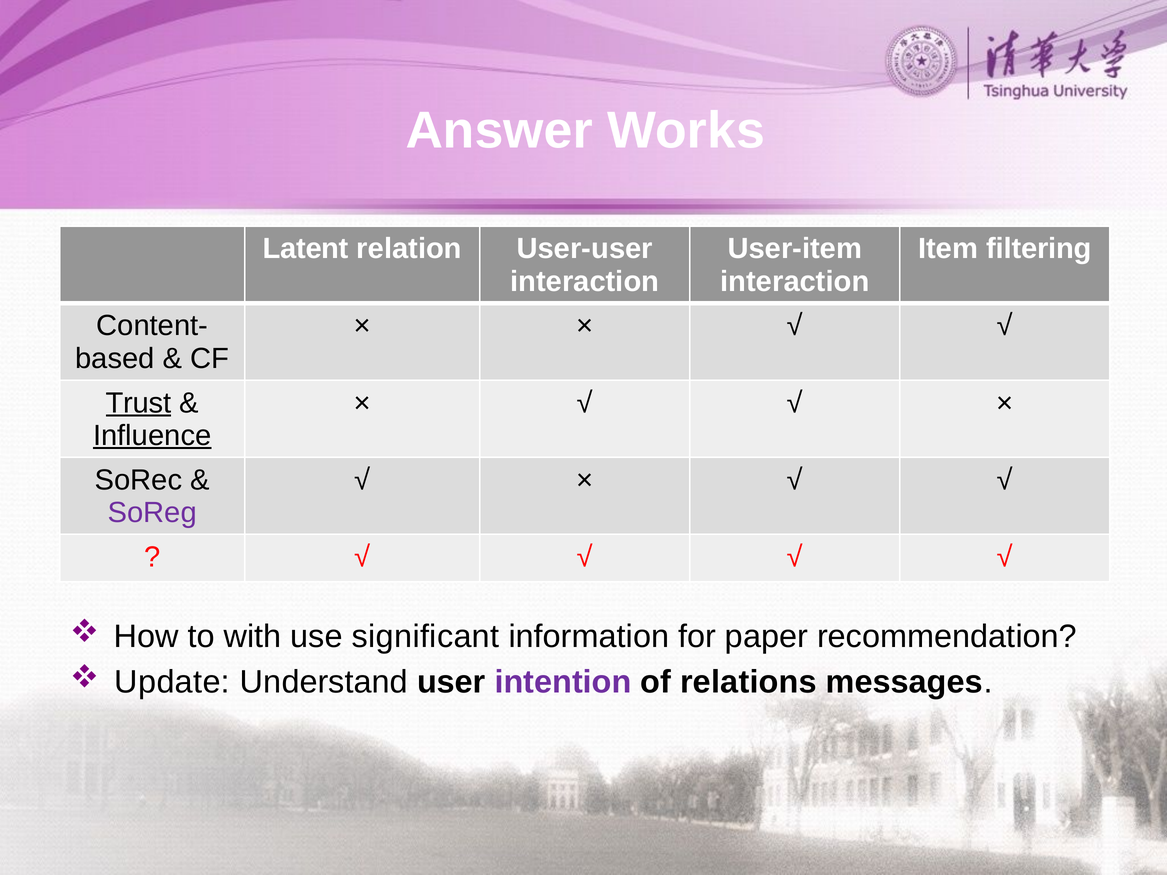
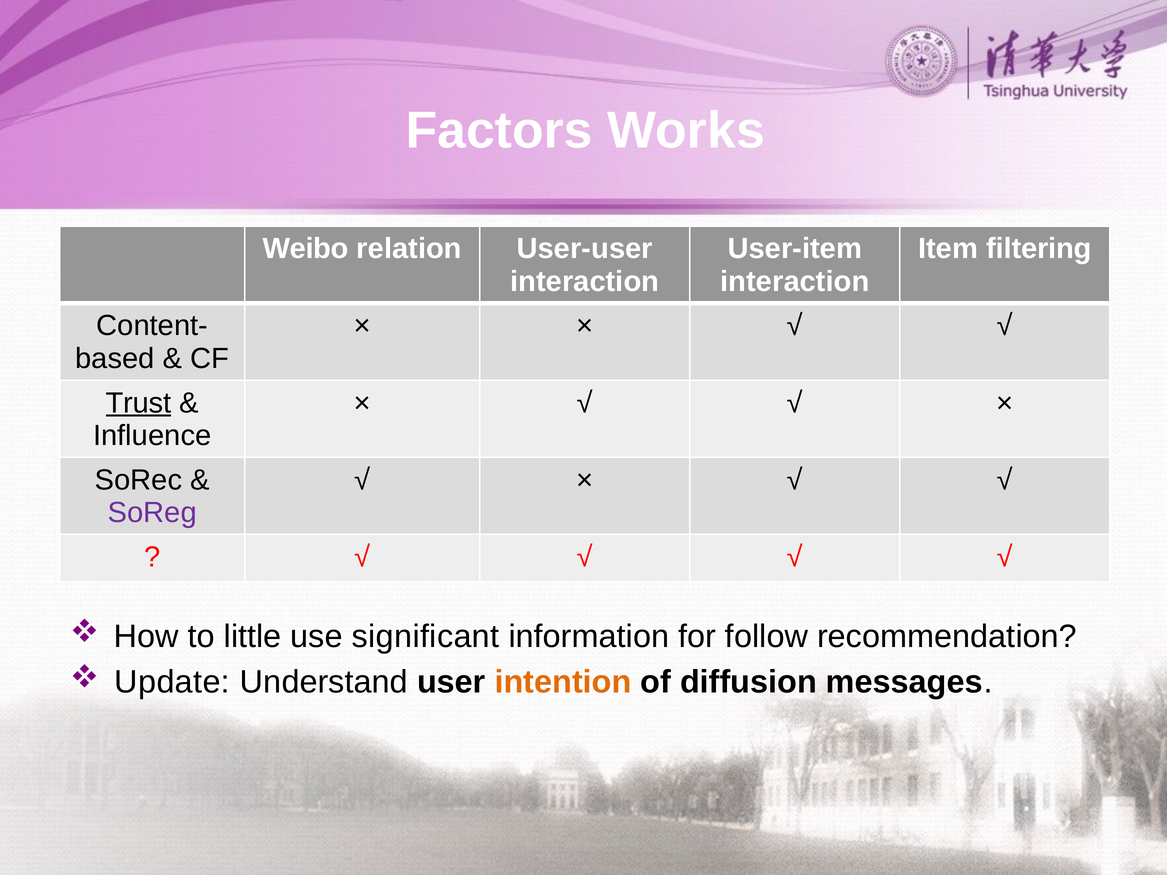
Answer: Answer -> Factors (499, 131)
Latent: Latent -> Weibo (306, 249)
Influence underline: present -> none (152, 436)
with: with -> little (253, 637)
paper: paper -> follow (766, 637)
intention colour: purple -> orange (563, 682)
relations: relations -> diffusion (748, 682)
